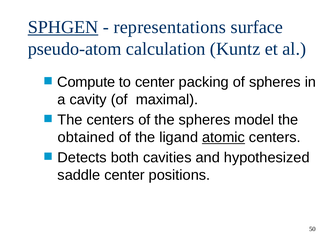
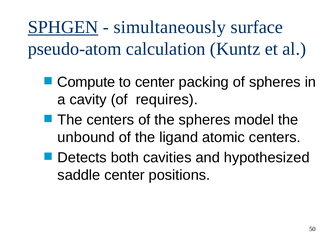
representations: representations -> simultaneously (170, 27)
maximal: maximal -> requires (167, 100)
obtained: obtained -> unbound (86, 137)
atomic underline: present -> none (224, 137)
